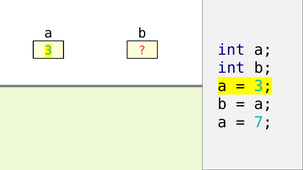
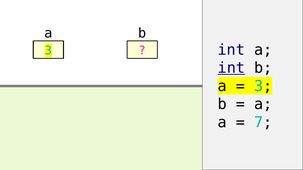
int underline: none -> present (231, 68)
